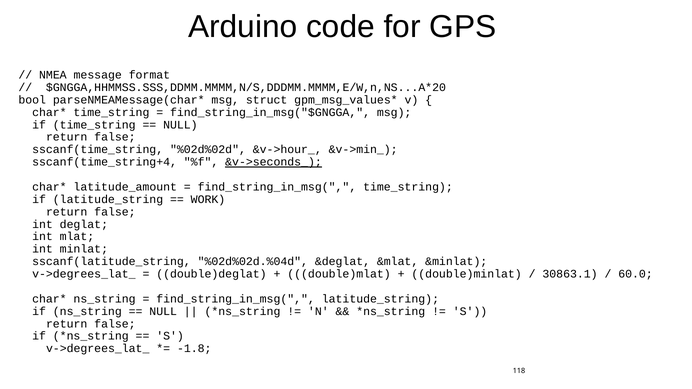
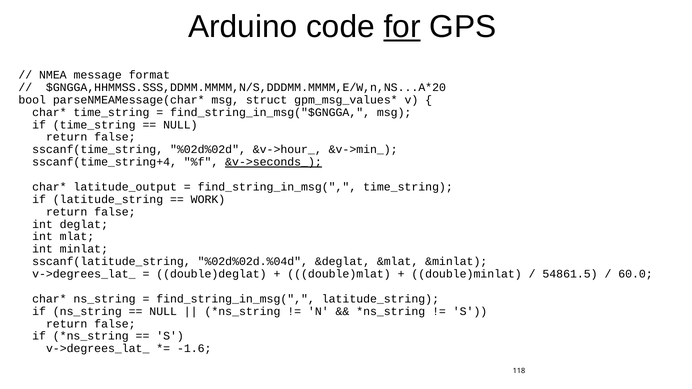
for underline: none -> present (402, 27)
latitude_amount: latitude_amount -> latitude_output (125, 187)
30863.1: 30863.1 -> 54861.5 (570, 274)
-1.8: -1.8 -> -1.6 (194, 349)
